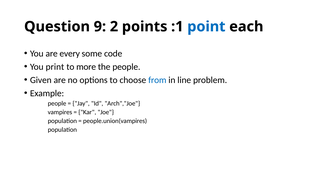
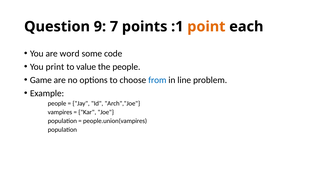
2: 2 -> 7 (114, 27)
point colour: blue -> orange (206, 27)
every: every -> word (70, 53)
more: more -> value (86, 67)
Given: Given -> Game (41, 80)
